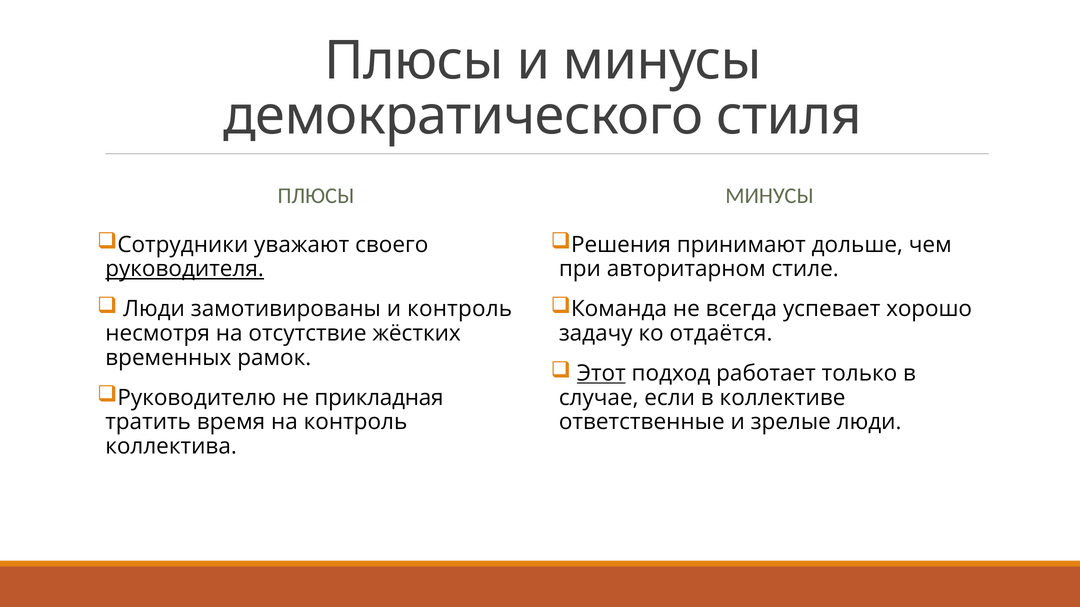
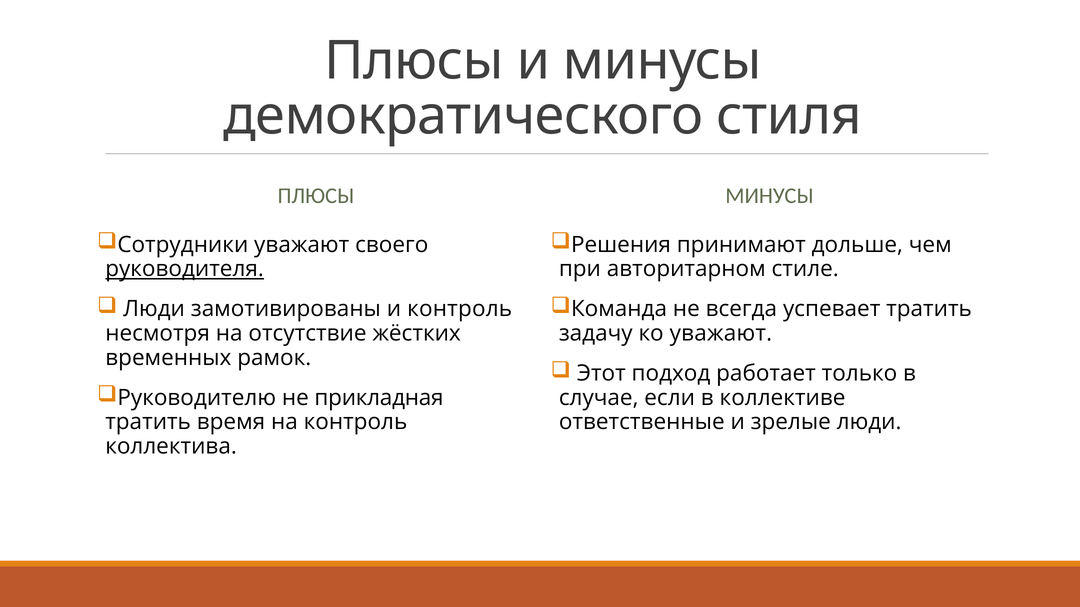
успевает хорошо: хорошо -> тратить (929, 309)
ко отдаётся: отдаётся -> уважают (721, 334)
Этот underline: present -> none (601, 374)
